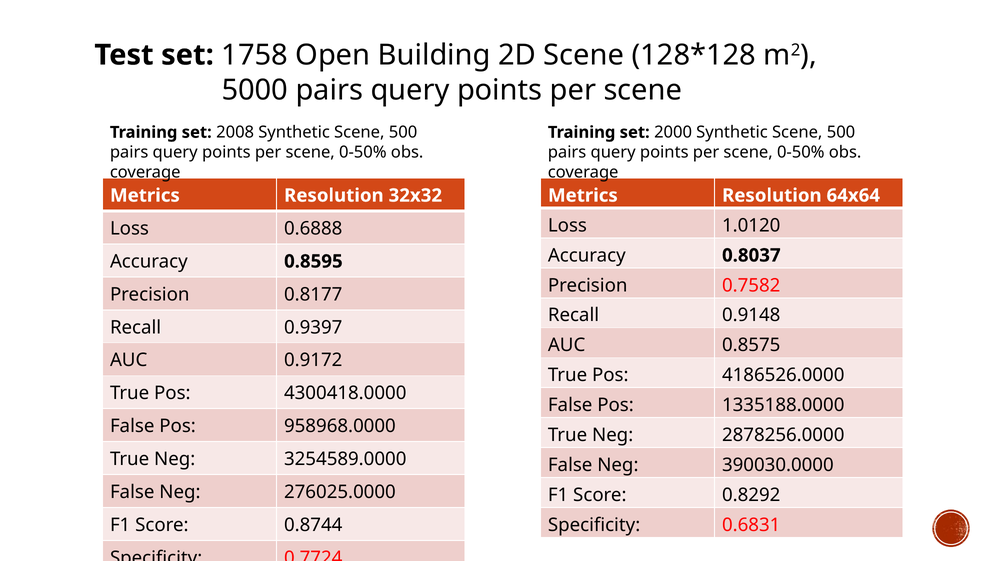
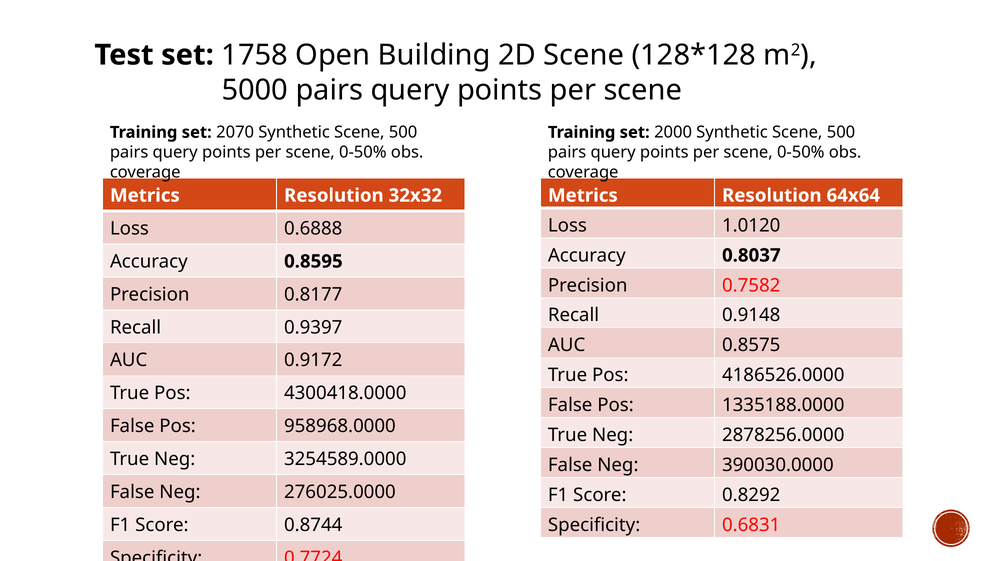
2008: 2008 -> 2070 (235, 132)
